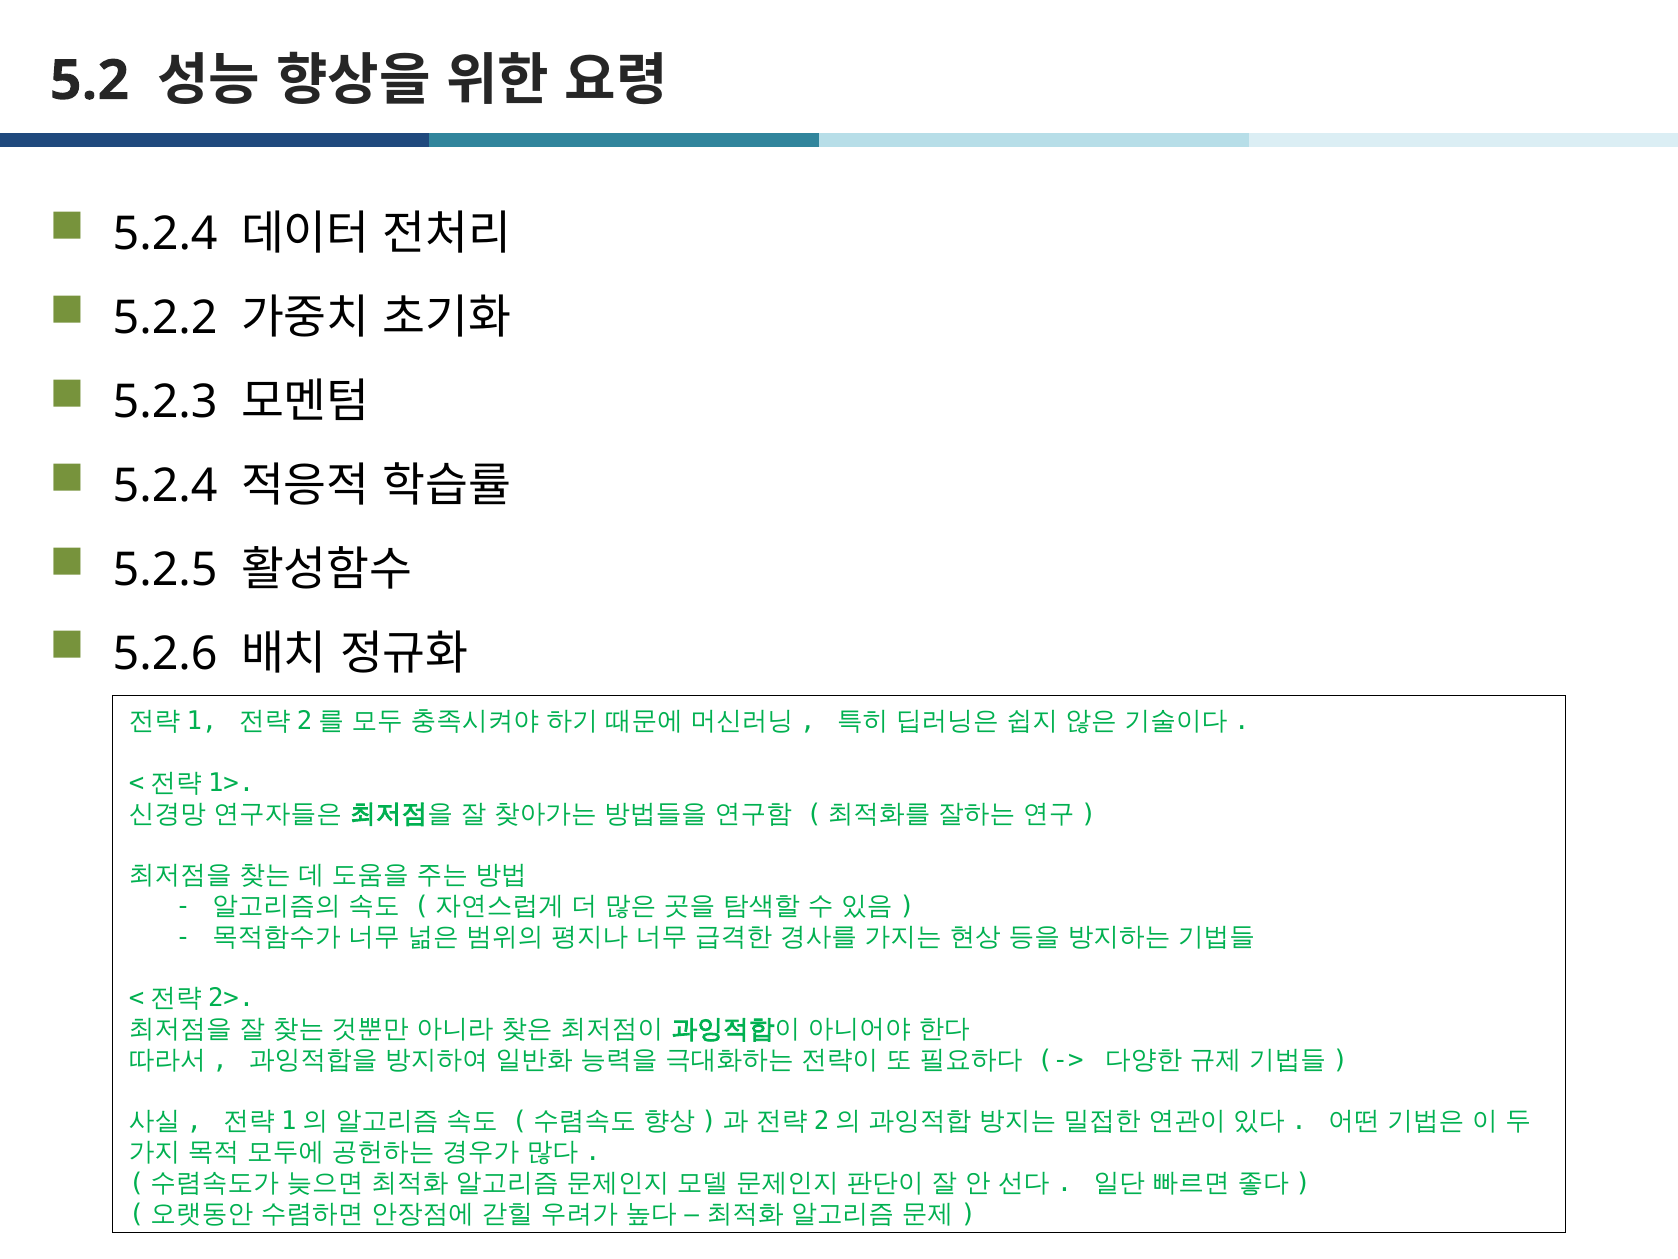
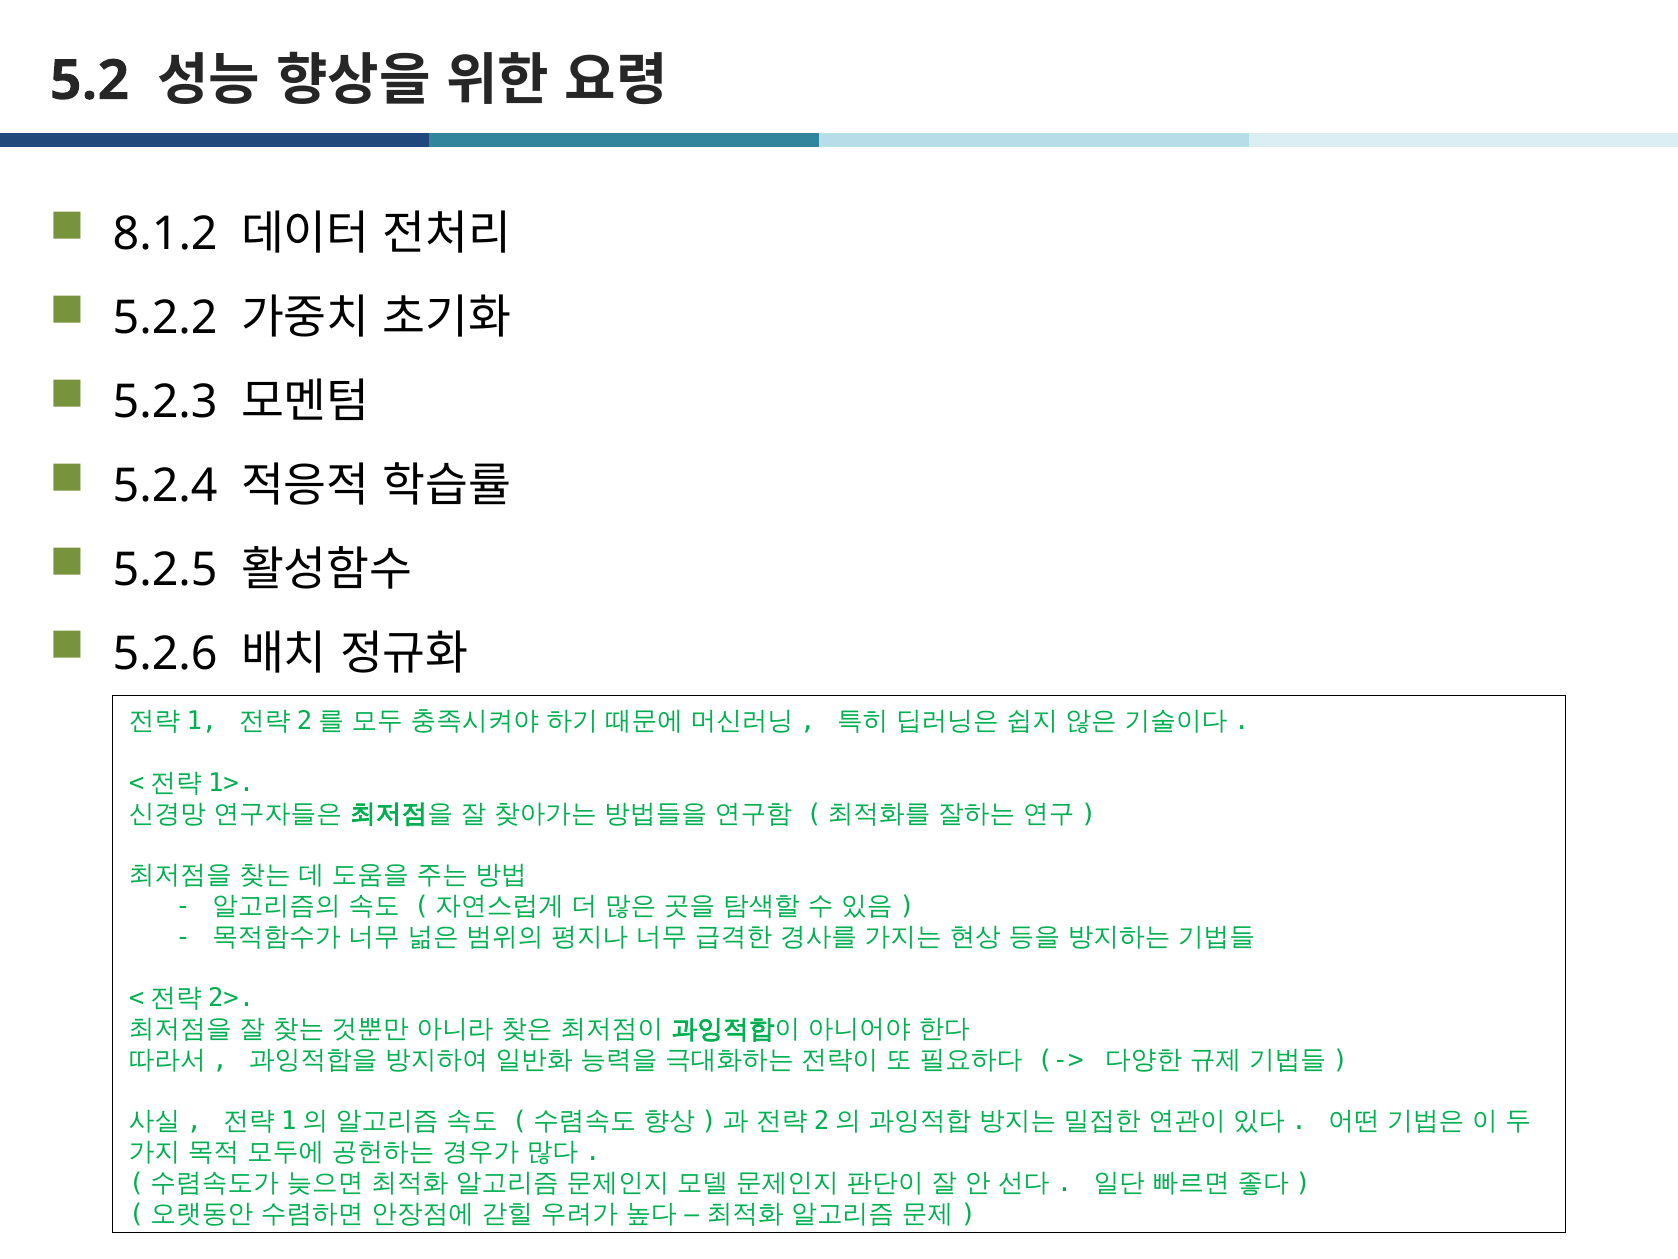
5.2.4: 5.2.4 -> 8.1.2 (165, 234)
